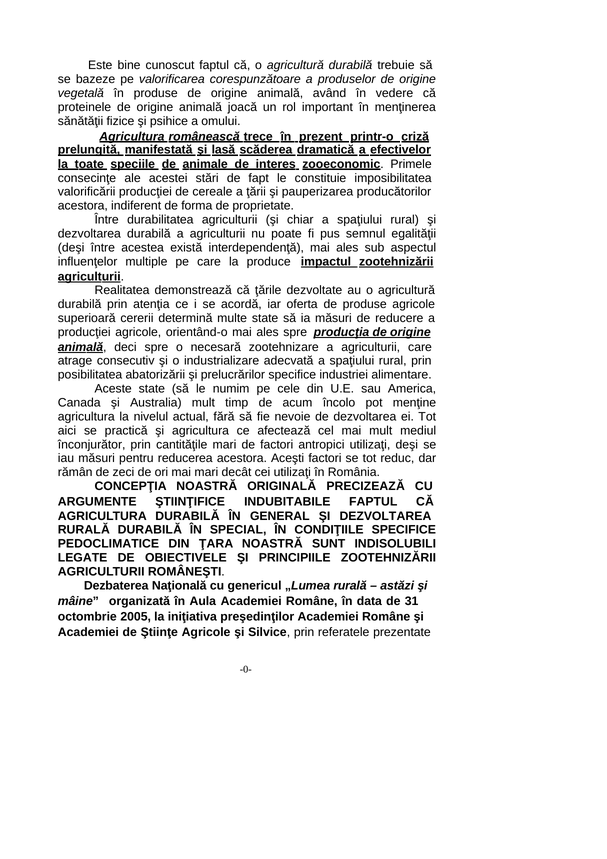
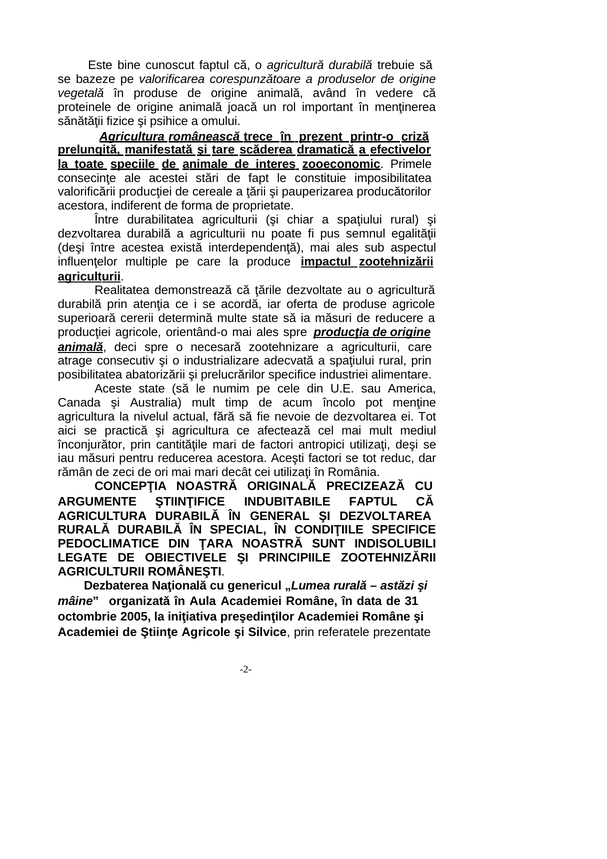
lasă: lasă -> tare (223, 150)
-0-: -0- -> -2- (246, 669)
